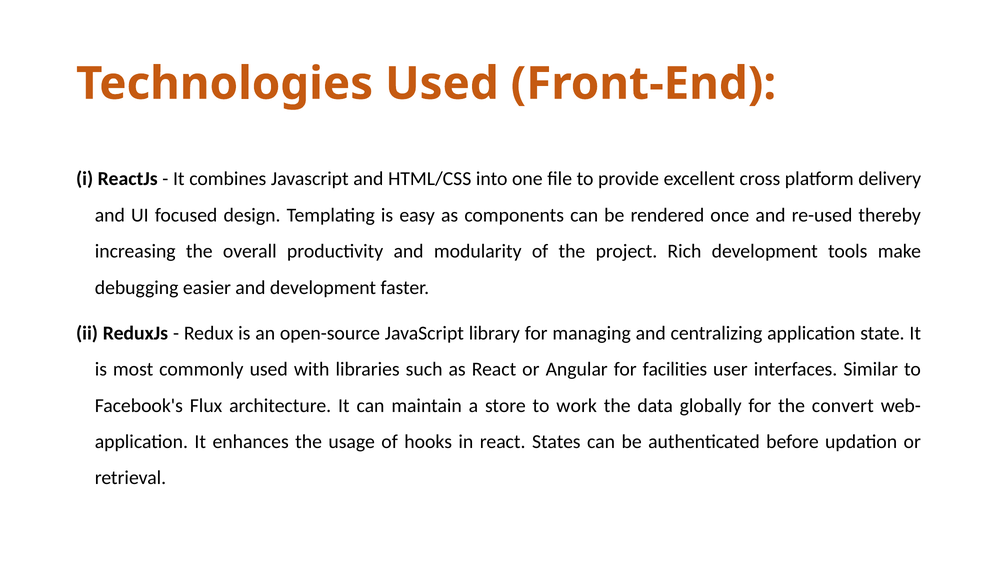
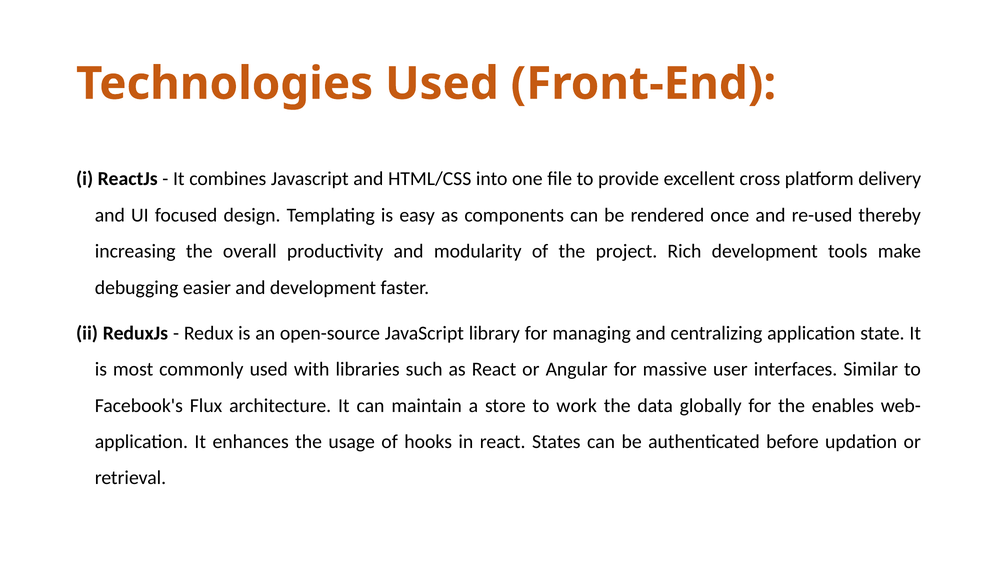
facilities: facilities -> massive (675, 370)
convert: convert -> enables (843, 406)
